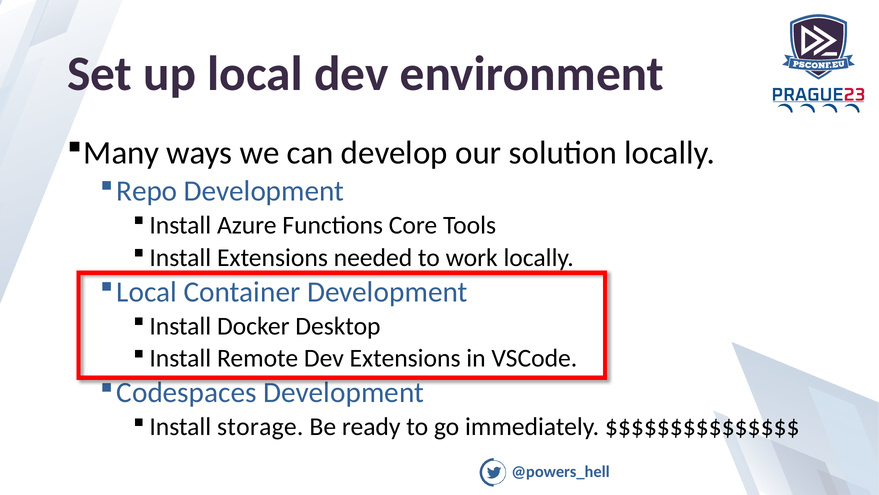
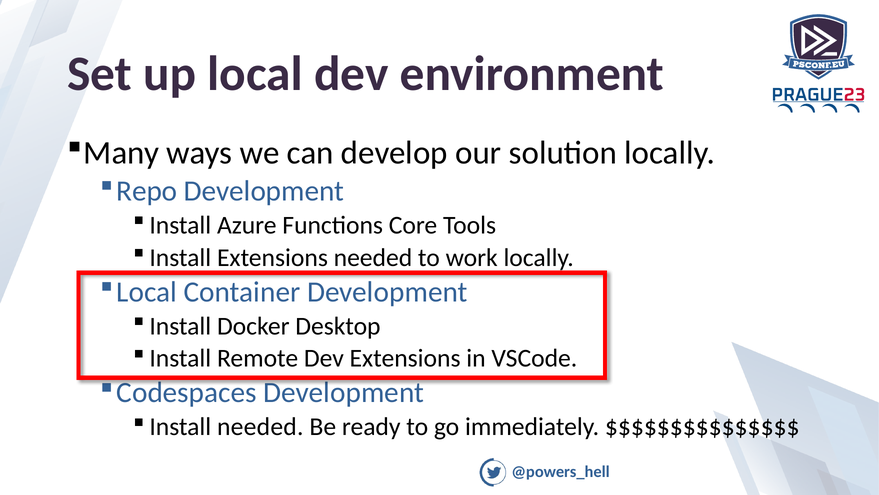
Install storage: storage -> needed (260, 427)
